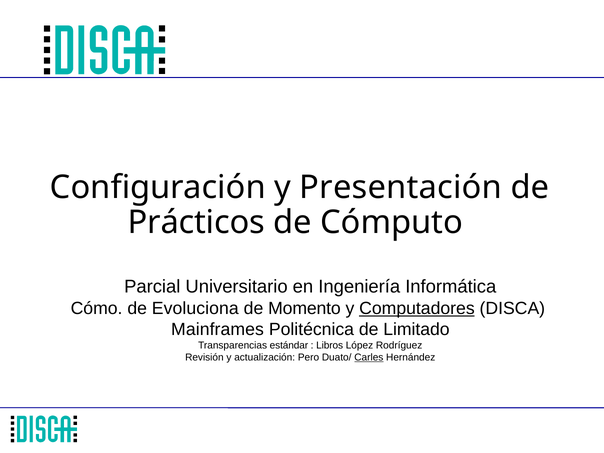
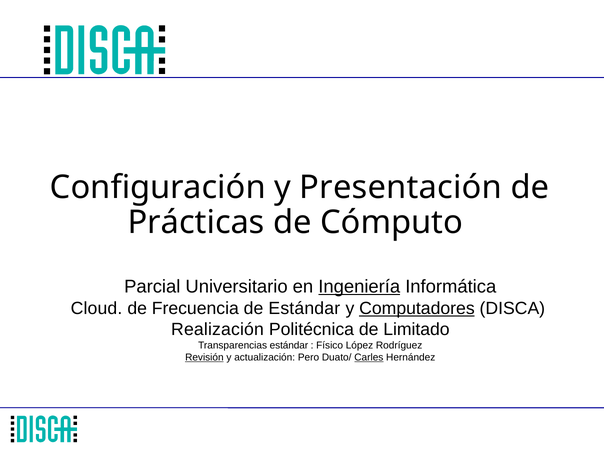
Prácticos: Prácticos -> Prácticas (196, 223)
Ingeniería underline: none -> present (359, 287)
Cómo: Cómo -> Cloud (96, 308)
Evoluciona: Evoluciona -> Frecuencia (195, 308)
de Momento: Momento -> Estándar (304, 308)
Mainframes: Mainframes -> Realización (217, 329)
Libros: Libros -> Físico (330, 346)
Revisión underline: none -> present (204, 358)
